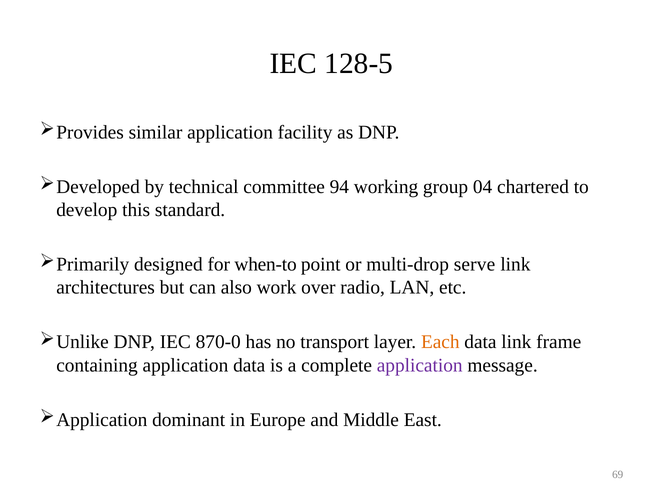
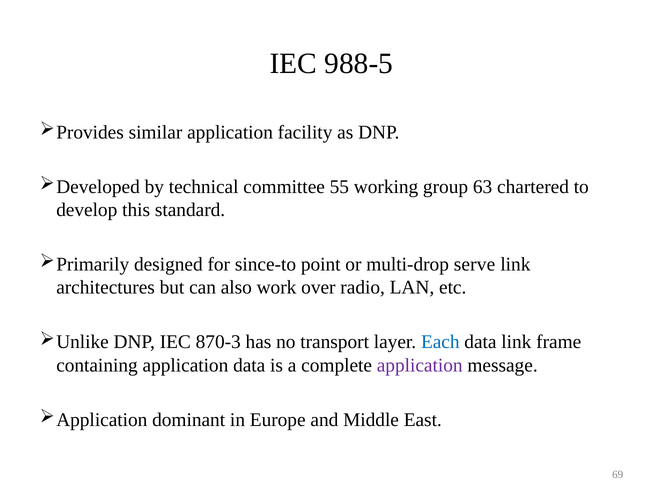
128-5: 128-5 -> 988-5 (359, 63)
94: 94 -> 55 (339, 187)
04: 04 -> 63 (483, 187)
when-to: when-to -> since-to (265, 265)
870-0: 870-0 -> 870-3 (218, 342)
Each colour: orange -> blue (440, 342)
